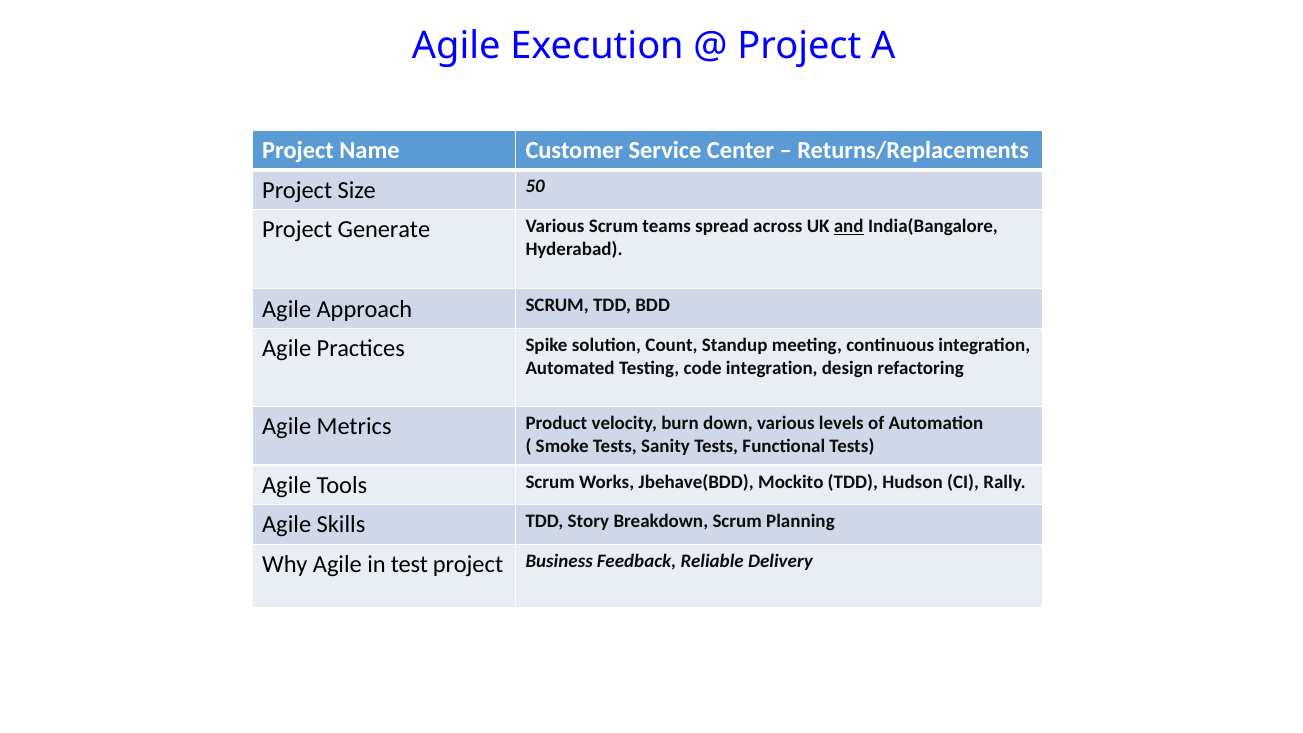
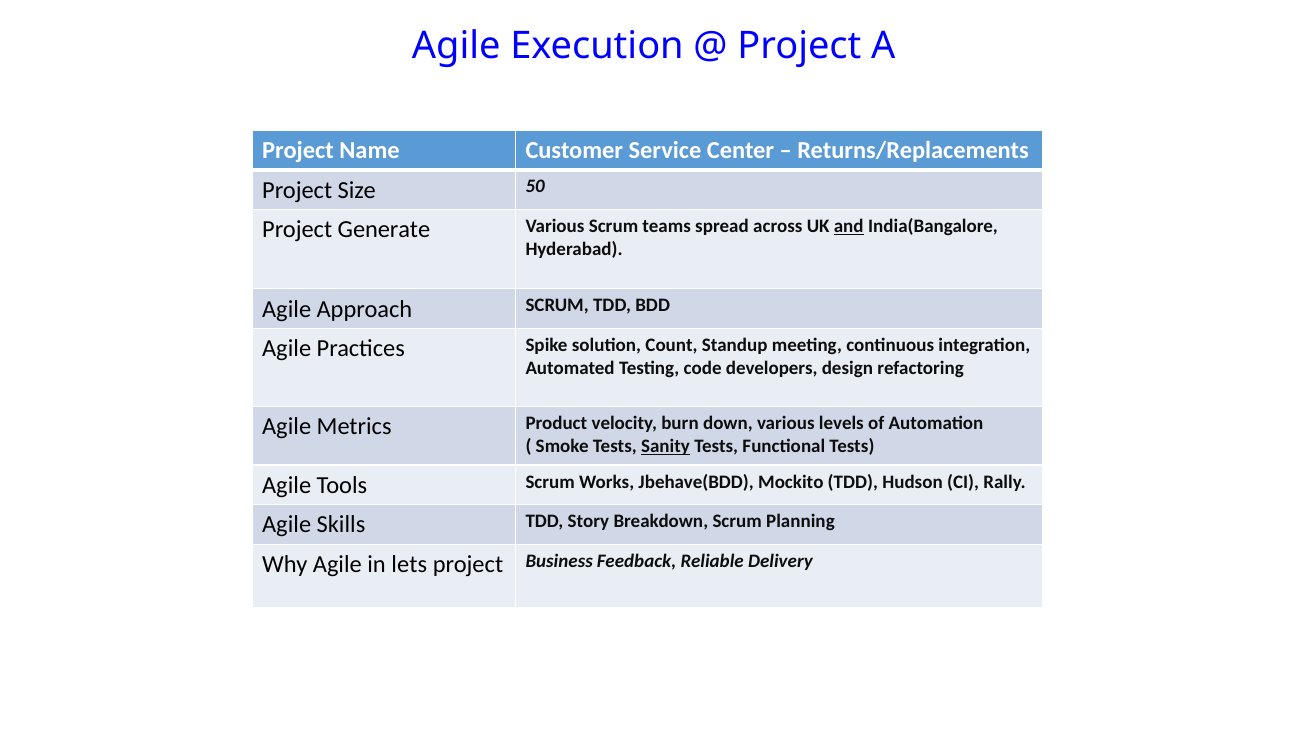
code integration: integration -> developers (772, 368)
Sanity underline: none -> present (666, 446)
test: test -> lets (409, 564)
